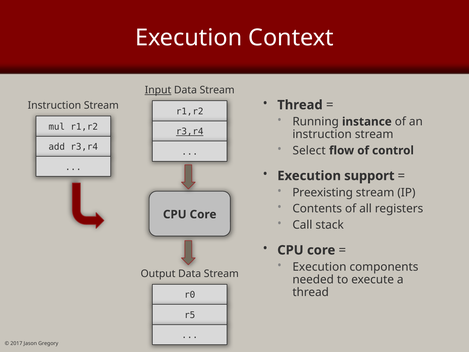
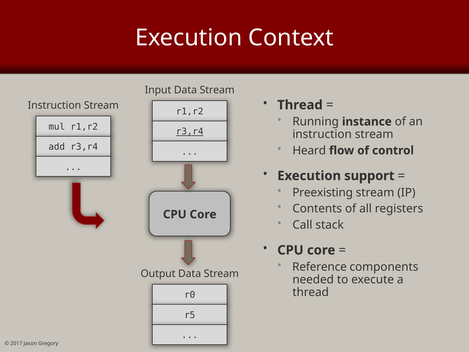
Input underline: present -> none (158, 90)
Select: Select -> Heard (309, 150)
Execution: Execution -> Reference (320, 267)
